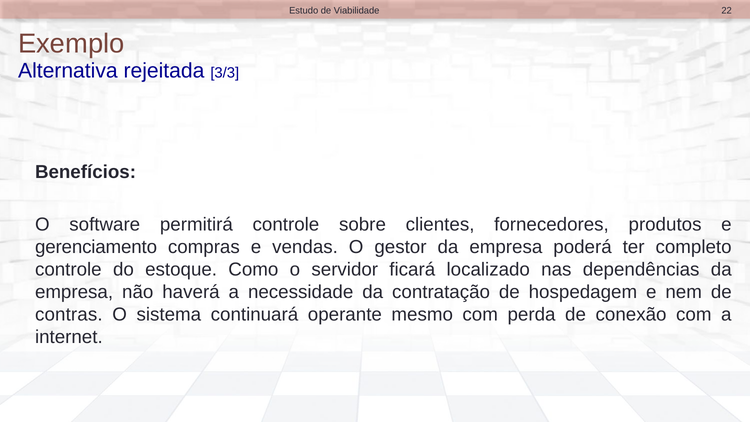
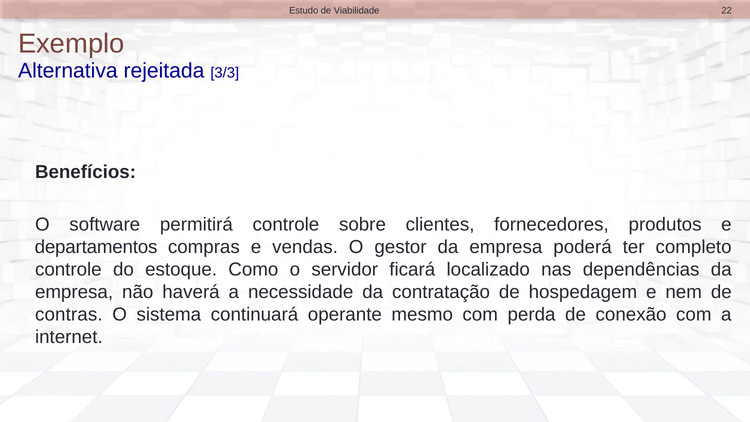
gerenciamento: gerenciamento -> departamentos (96, 247)
